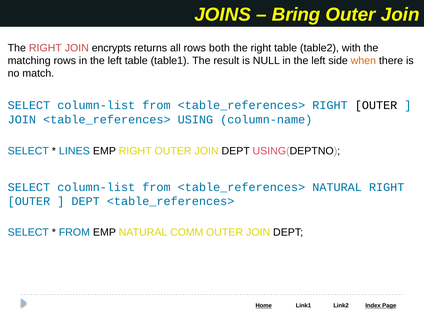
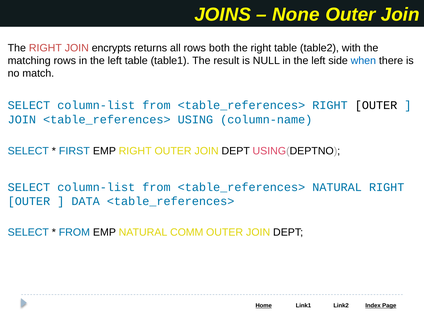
Bring: Bring -> None (296, 15)
when colour: orange -> blue (363, 61)
LINES: LINES -> FIRST (74, 151)
DEPT: DEPT -> DATA (86, 201)
